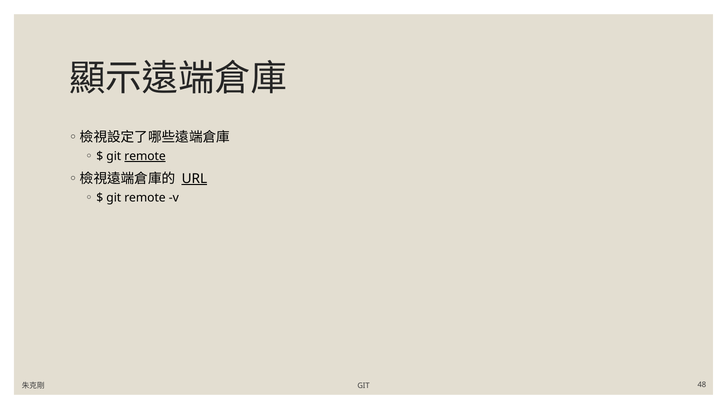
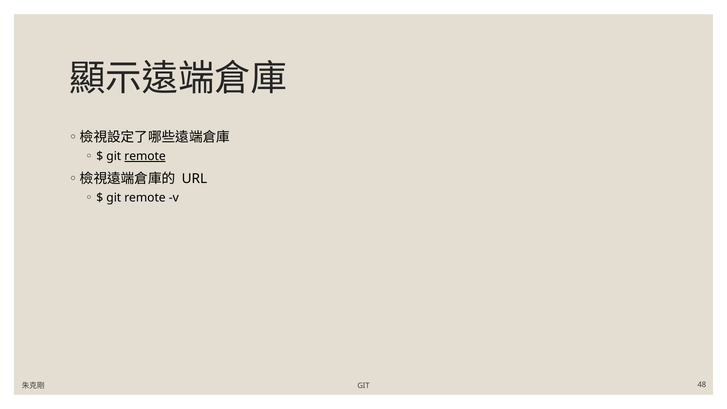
URL underline: present -> none (194, 179)
